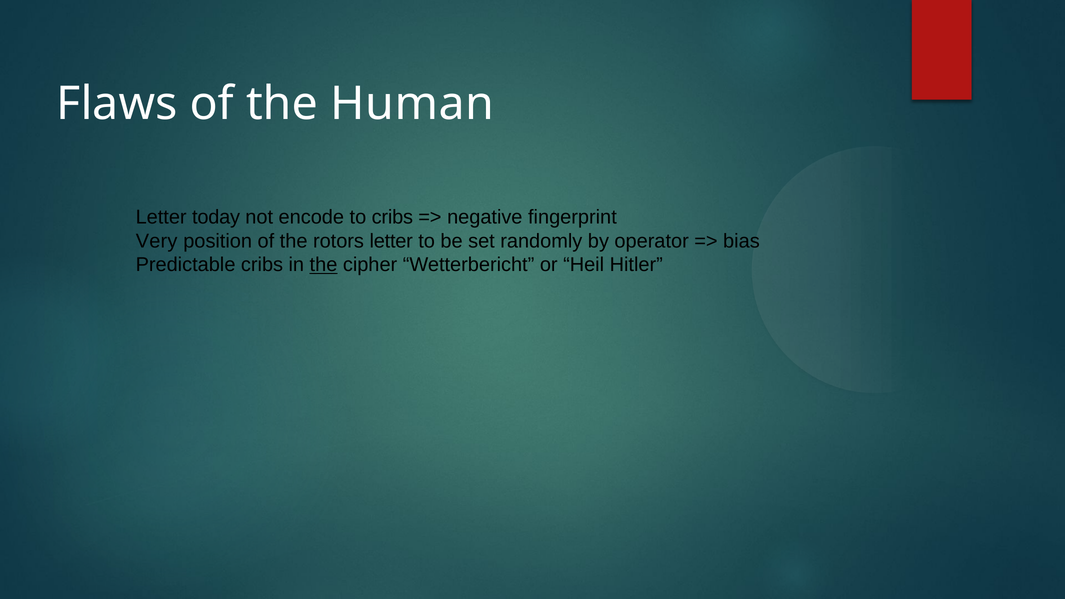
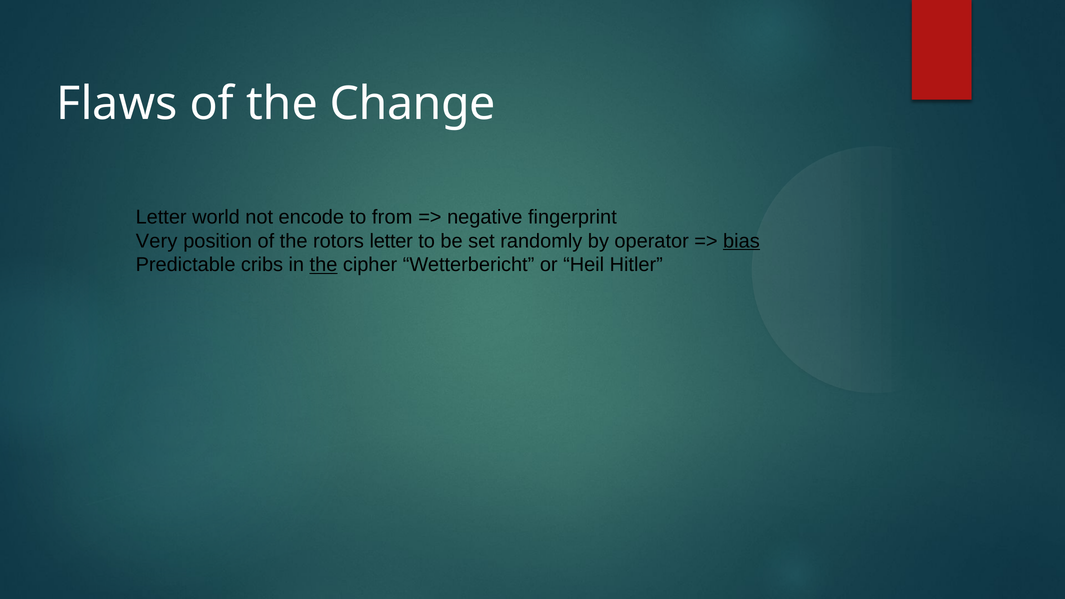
Human: Human -> Change (413, 104)
today: today -> world (216, 217)
to cribs: cribs -> from (392, 217)
bias underline: none -> present (741, 241)
